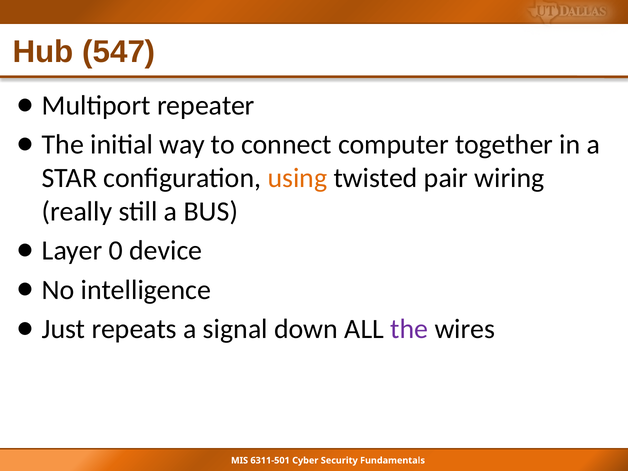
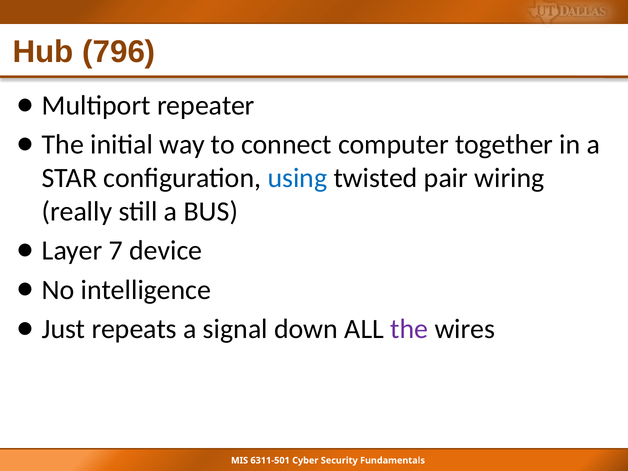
547: 547 -> 796 (119, 52)
using colour: orange -> blue (297, 178)
0: 0 -> 7 (116, 251)
